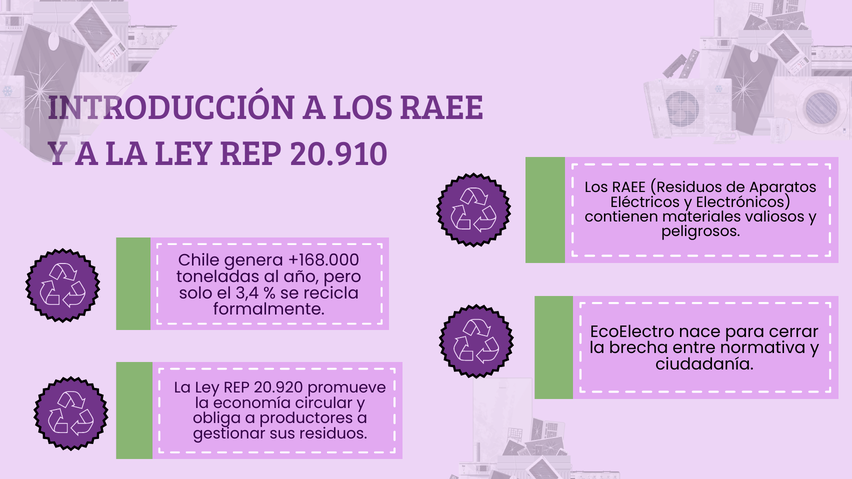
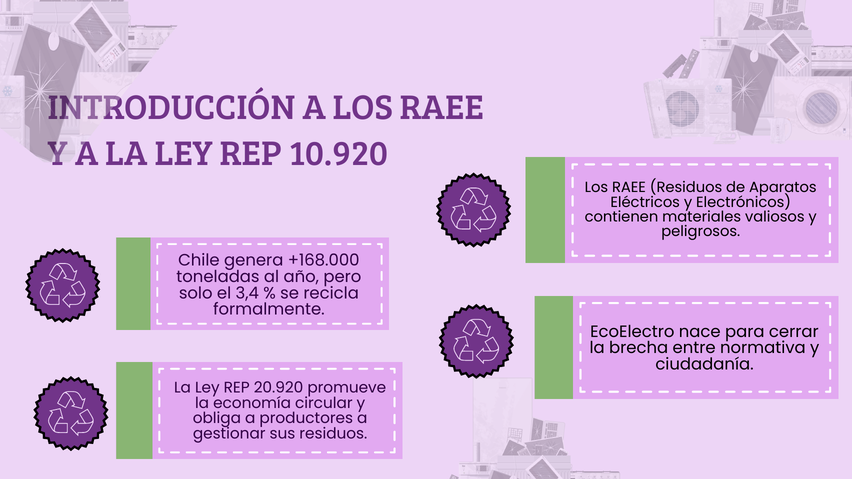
20.910: 20.910 -> 10.920 (339, 154)
